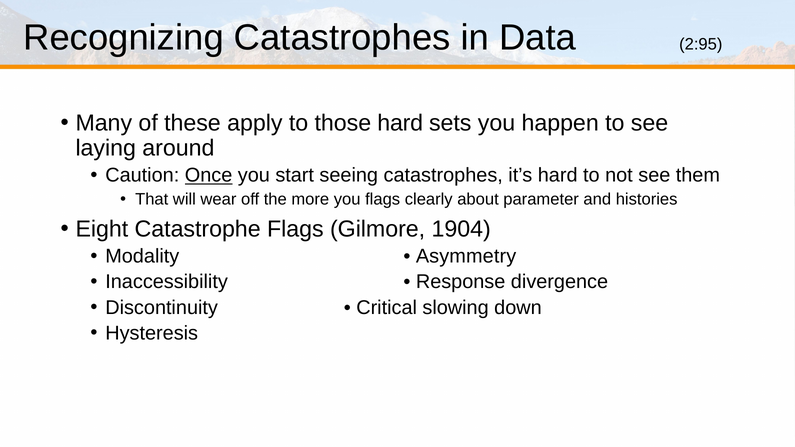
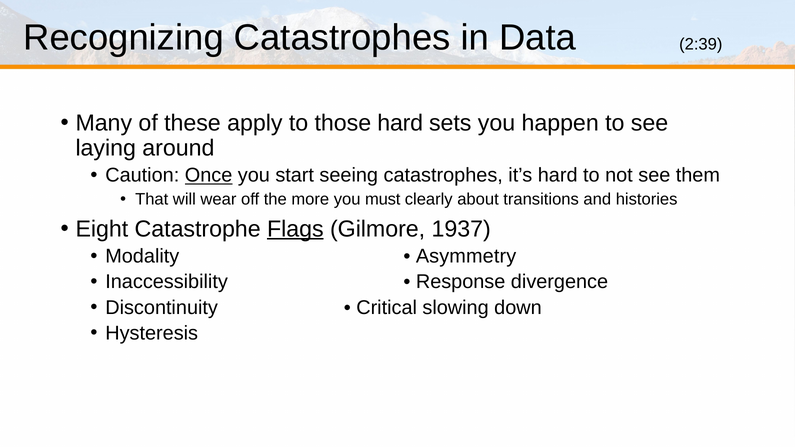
2:95: 2:95 -> 2:39 (701, 44)
you flags: flags -> must (383, 199)
parameter: parameter -> transitions (541, 199)
Flags underline: none -> present (295, 229)
1904: 1904 -> 1937 (461, 229)
